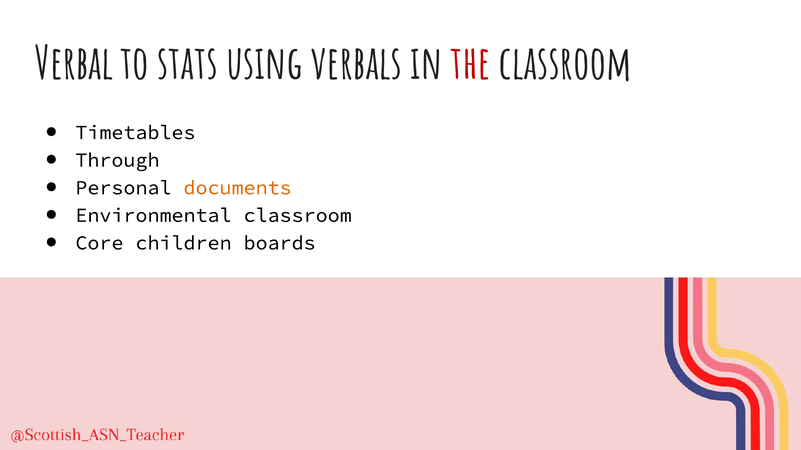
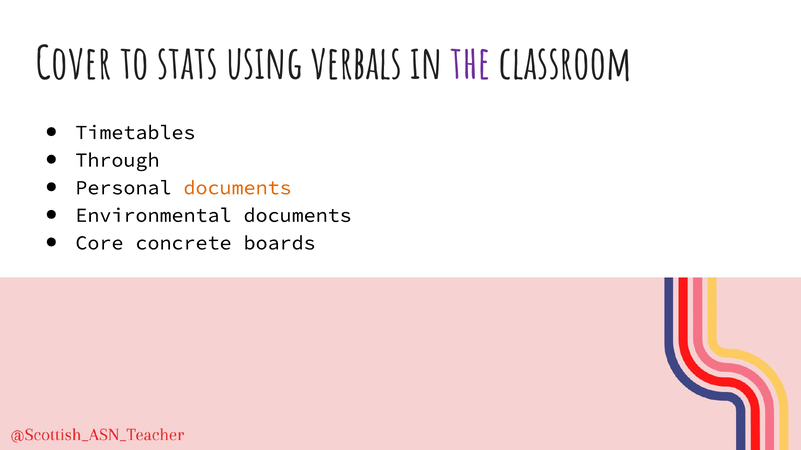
Verbal: Verbal -> Cover (74, 64)
the colour: red -> purple (471, 64)
Environmental classroom: classroom -> documents (298, 216)
children: children -> concrete (184, 243)
